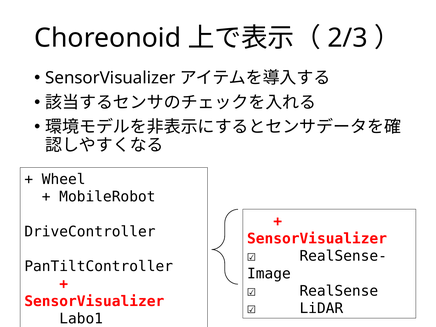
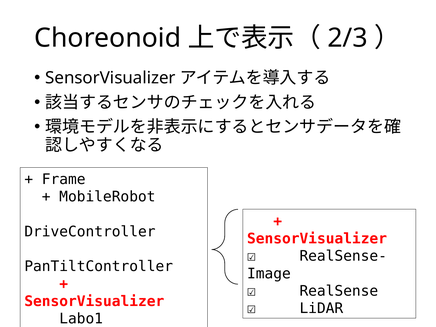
Wheel: Wheel -> Frame (64, 179)
